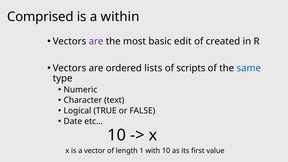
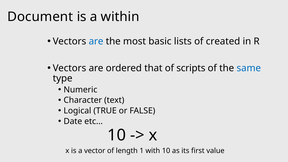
Comprised: Comprised -> Document (40, 17)
are colour: purple -> blue (96, 41)
edit: edit -> lists (183, 41)
lists: lists -> that (153, 68)
